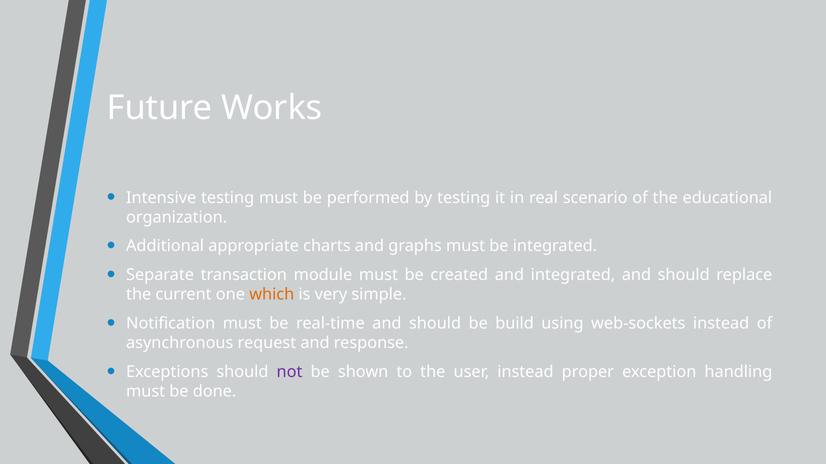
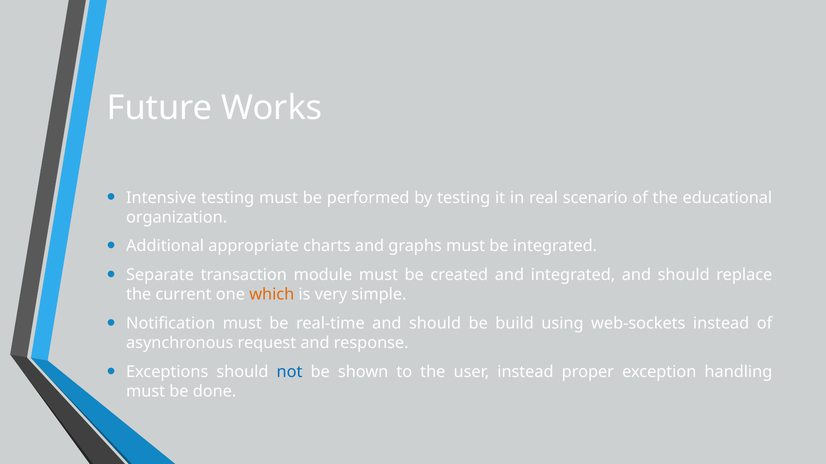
not colour: purple -> blue (290, 372)
